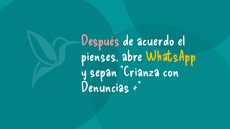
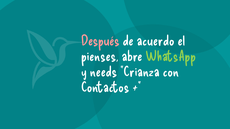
WhatsApp colour: yellow -> light green (171, 57)
sepan: sepan -> needs (104, 72)
Denuncias: Denuncias -> Contactos (105, 88)
